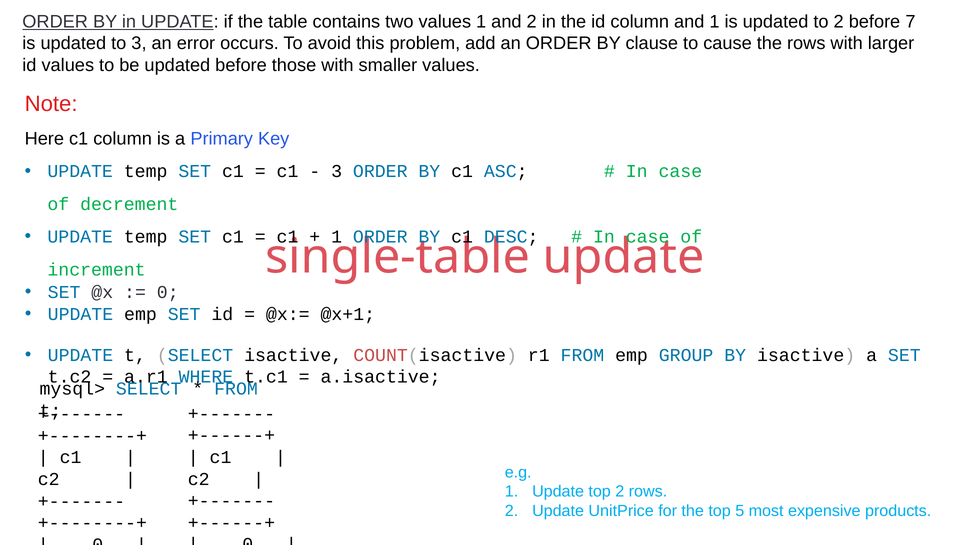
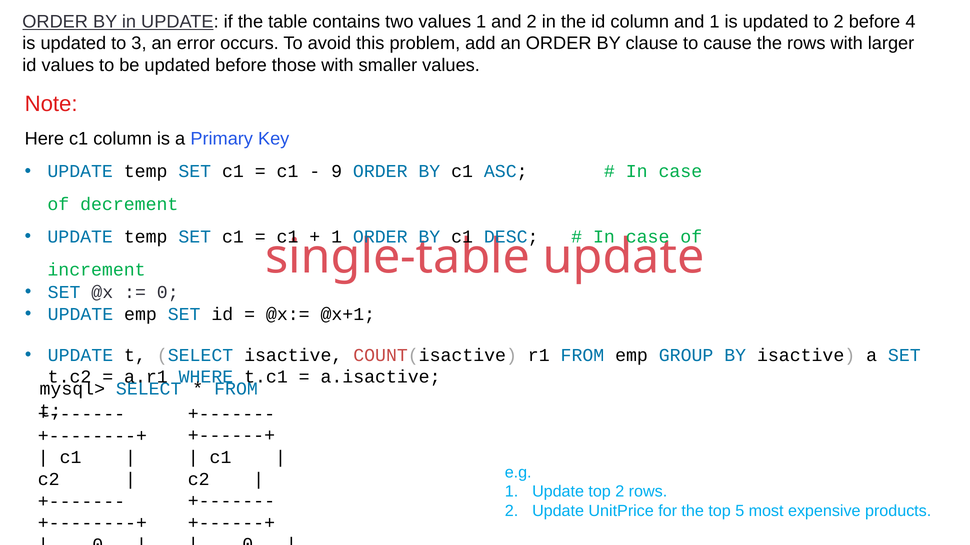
7: 7 -> 4 (910, 22)
3: 3 -> 9 (337, 172)
